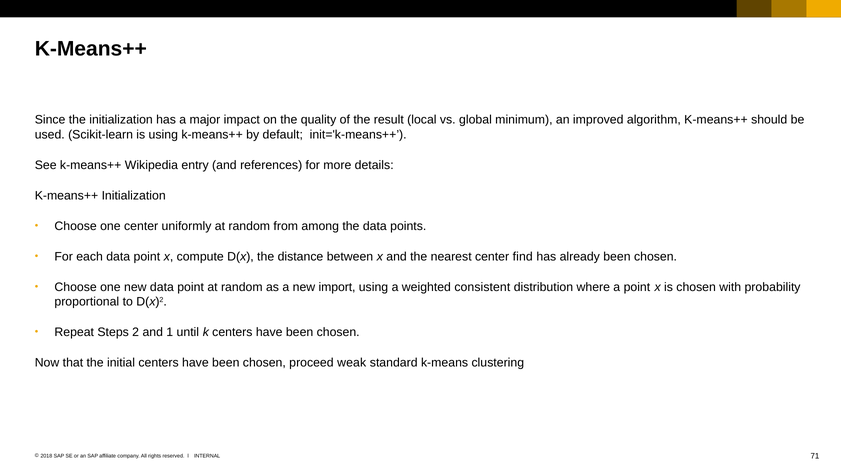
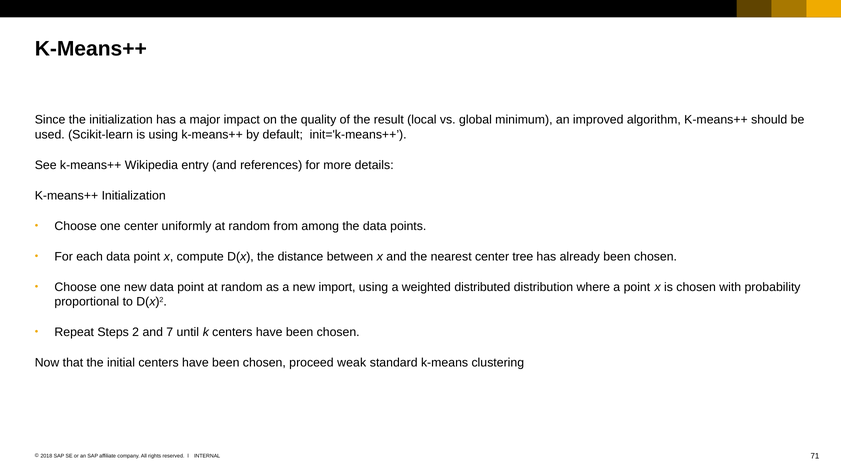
find: find -> tree (523, 257)
consistent: consistent -> distributed (482, 287)
1: 1 -> 7 (170, 332)
